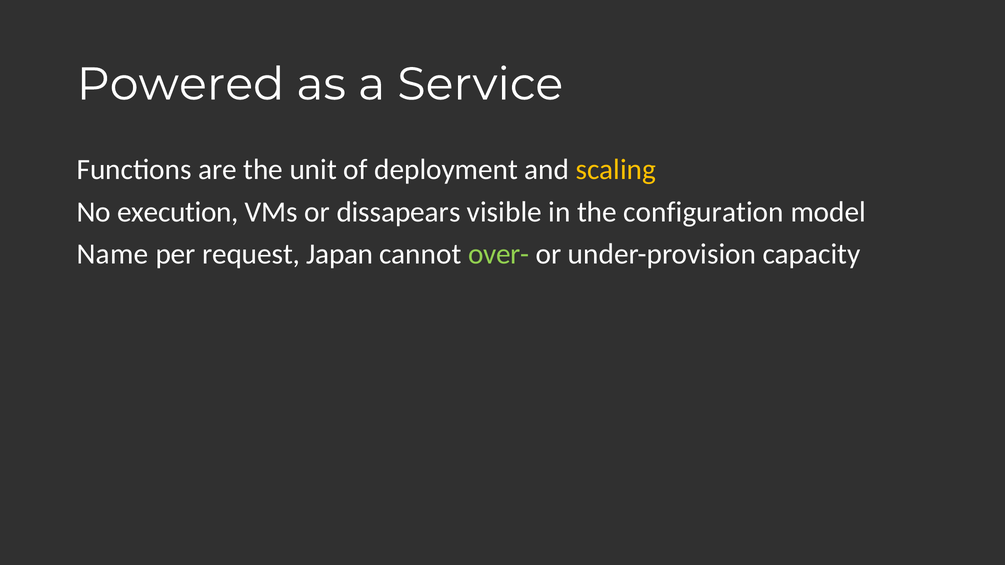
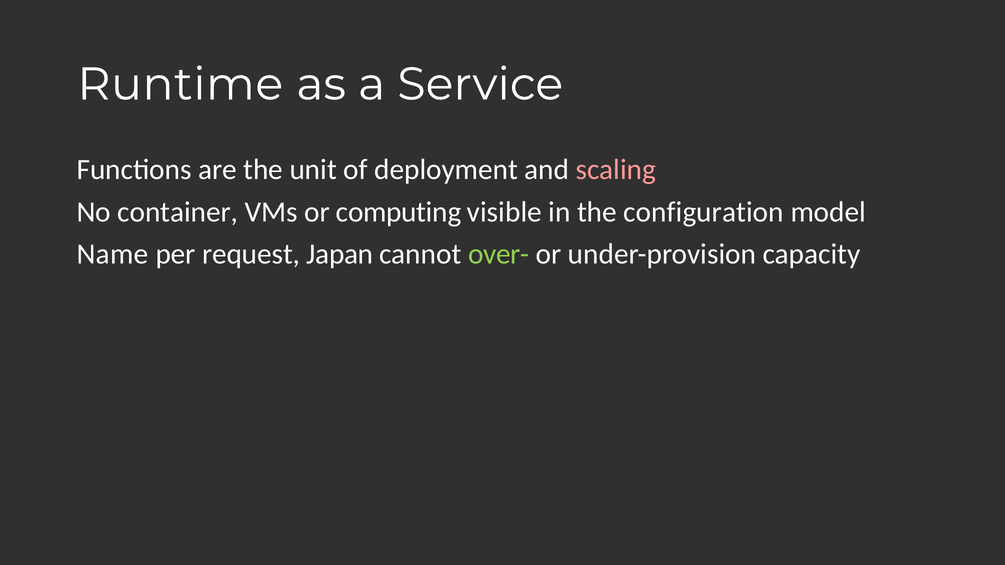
Powered: Powered -> Runtime (180, 84)
scaling colour: yellow -> pink (616, 170)
execution: execution -> container (178, 212)
dissapears: dissapears -> computing (399, 212)
